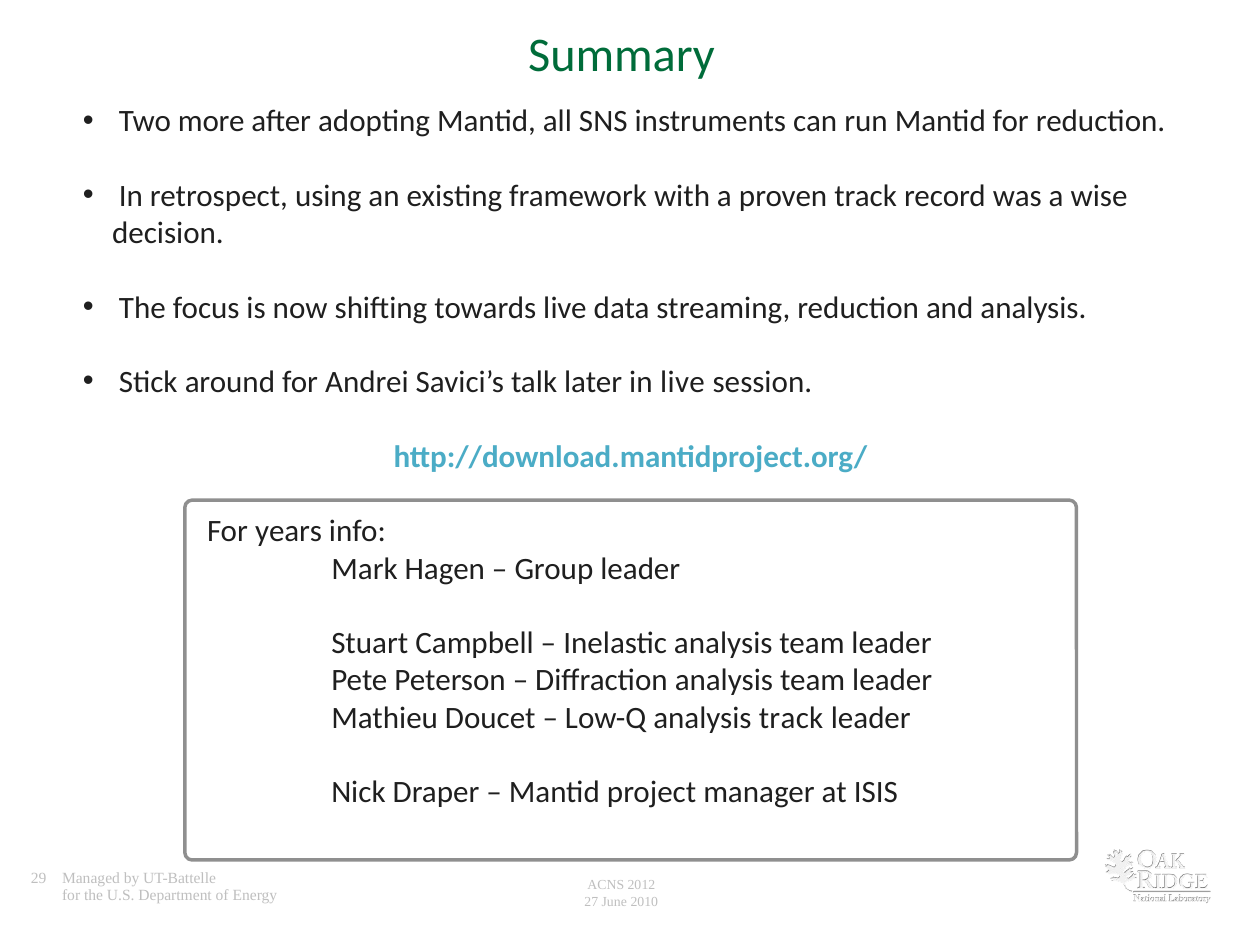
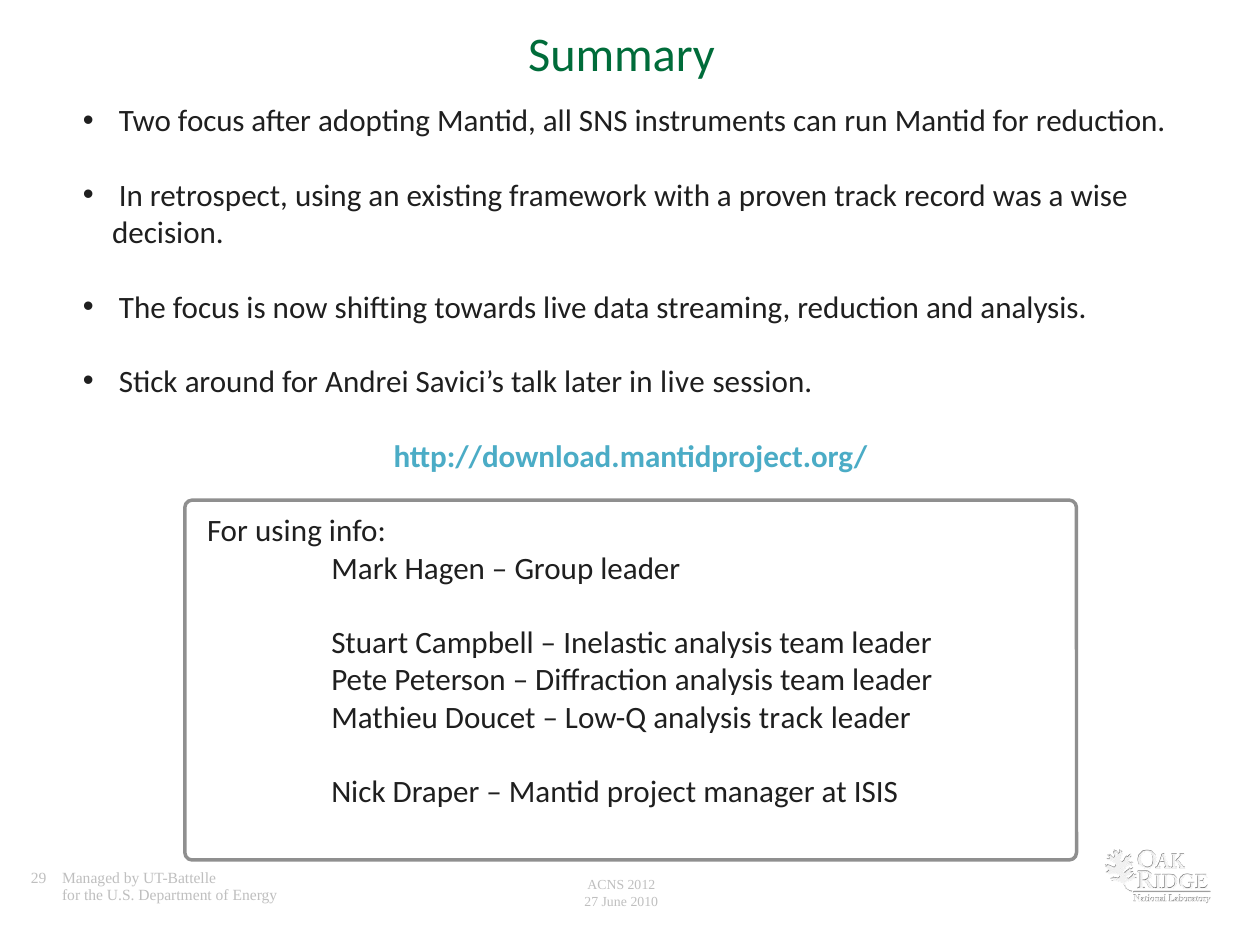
Two more: more -> focus (211, 121)
For years: years -> using (288, 532)
